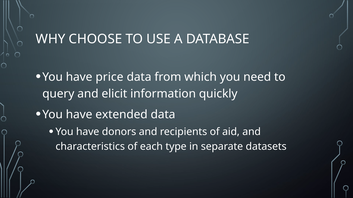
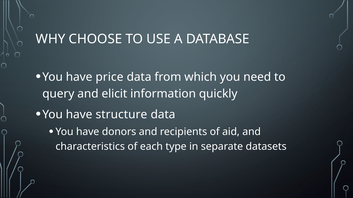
extended: extended -> structure (121, 115)
